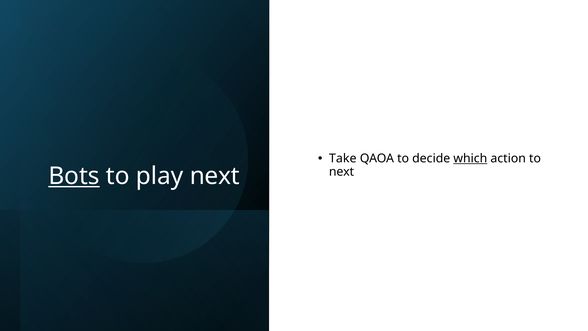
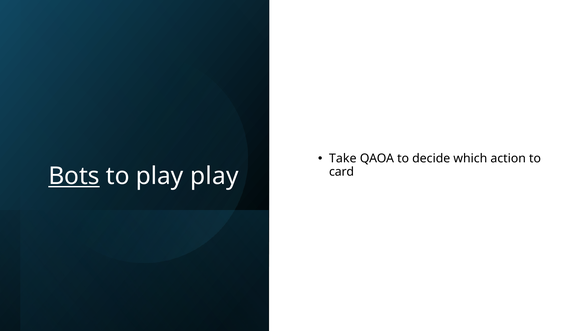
which underline: present -> none (470, 158)
next: next -> card (342, 172)
play next: next -> play (214, 176)
